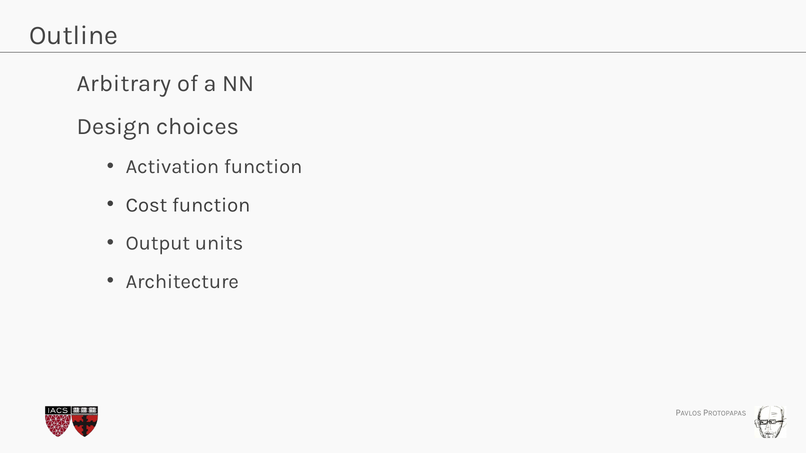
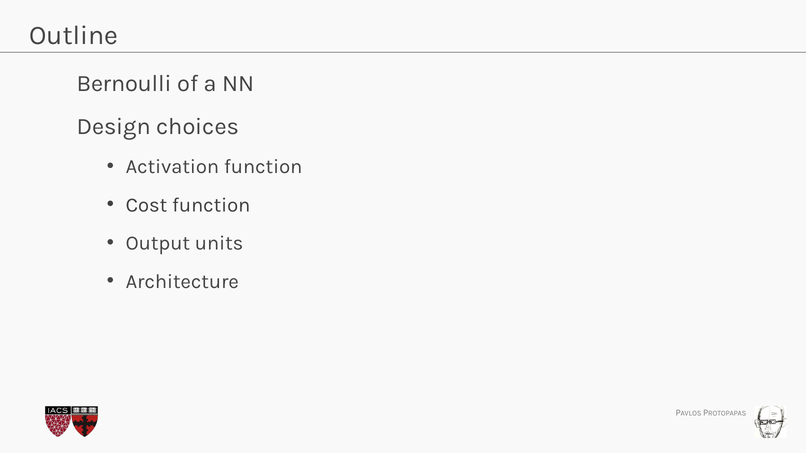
Arbitrary: Arbitrary -> Bernoulli (124, 84)
